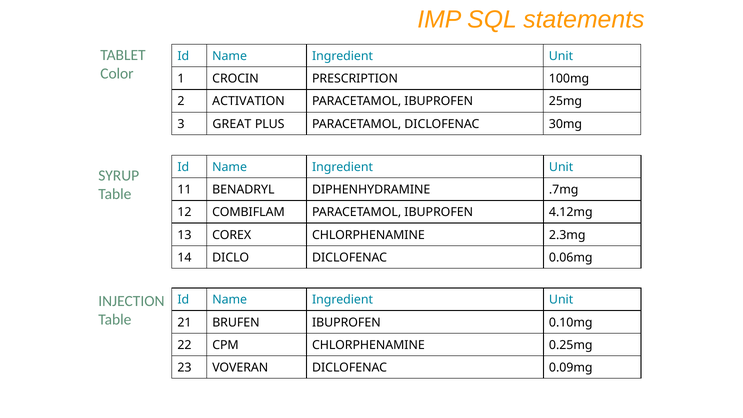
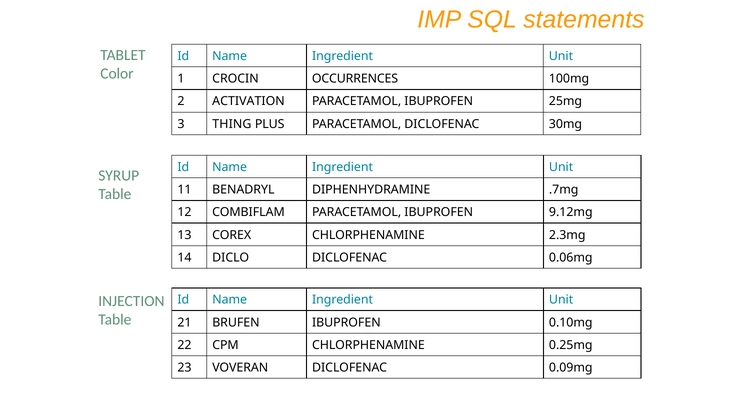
PRESCRIPTION: PRESCRIPTION -> OCCURRENCES (355, 79)
GREAT: GREAT -> THING (232, 124)
4.12mg: 4.12mg -> 9.12mg (571, 212)
